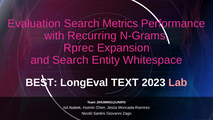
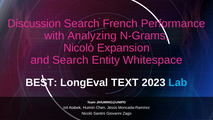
Evaluation: Evaluation -> Discussion (34, 23)
Metrics: Metrics -> French (120, 23)
Recurring: Recurring -> Analyzing (92, 36)
Rprec: Rprec -> Nicolò (79, 48)
Lab colour: pink -> light blue (178, 82)
